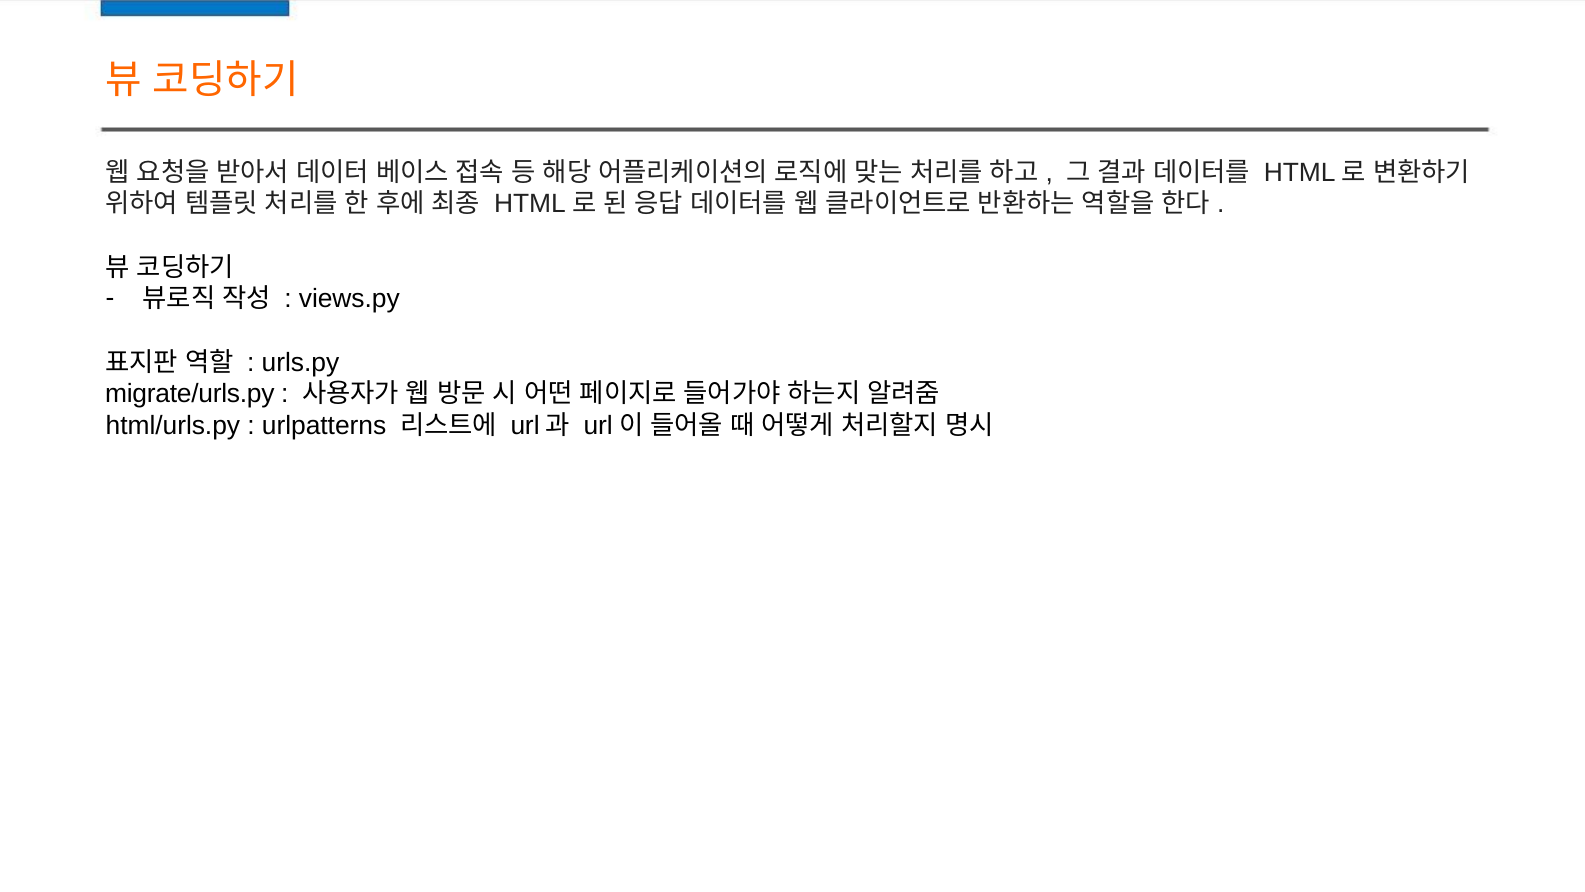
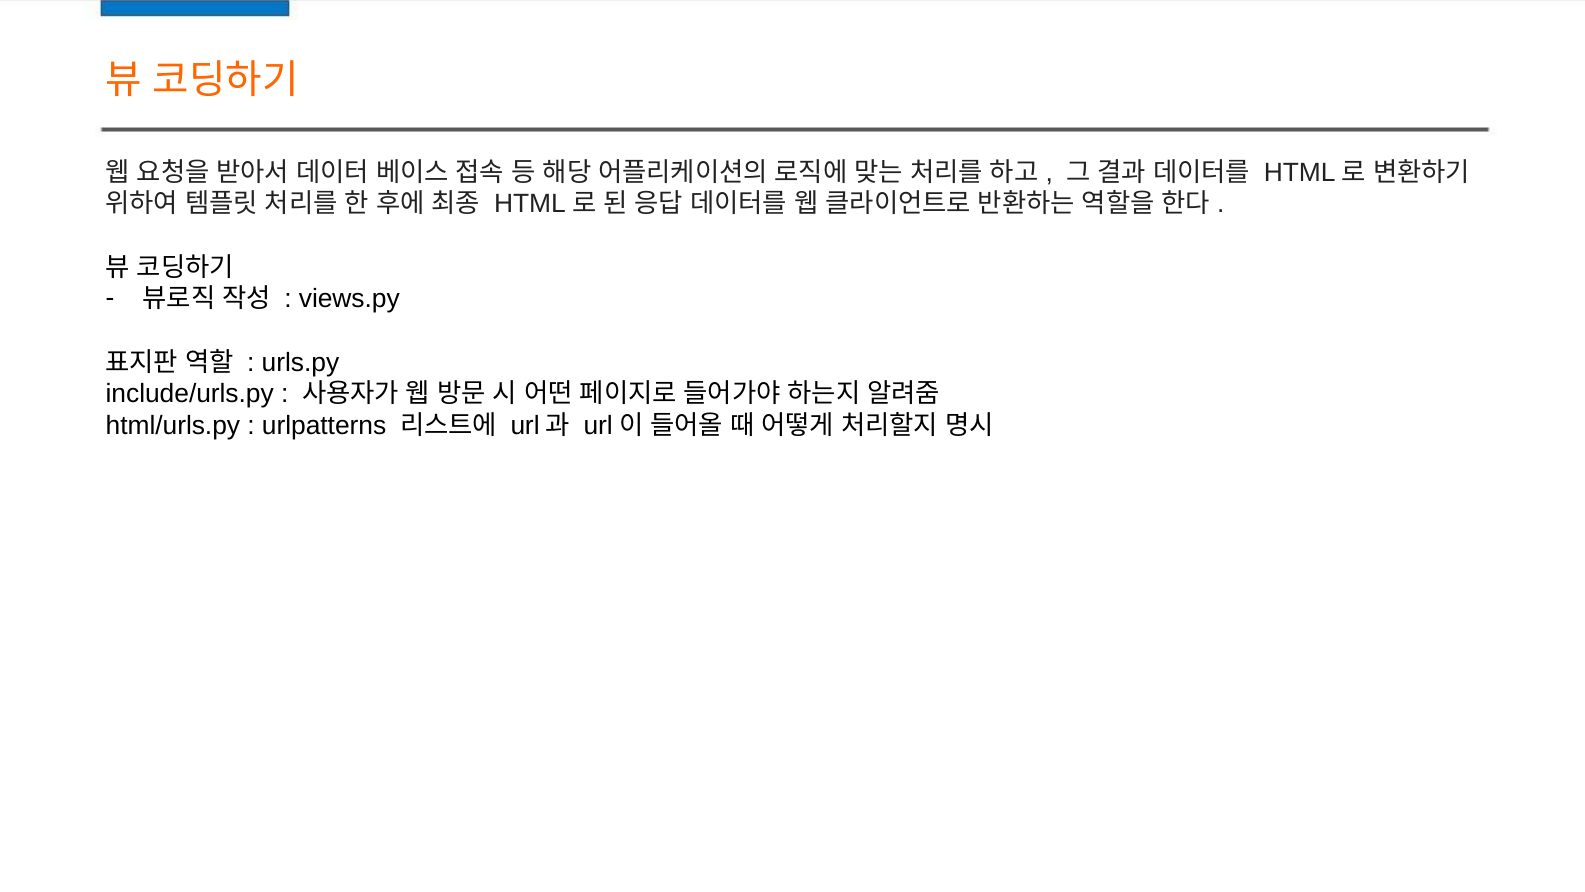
migrate/urls.py: migrate/urls.py -> include/urls.py (190, 394)
